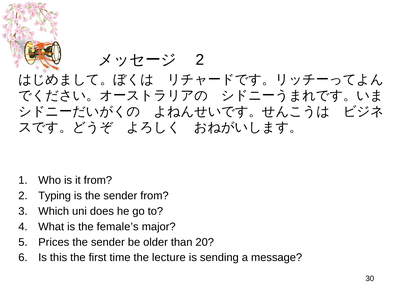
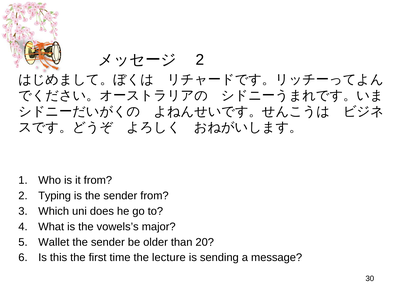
female’s: female’s -> vowels’s (118, 227)
Prices: Prices -> Wallet (54, 243)
